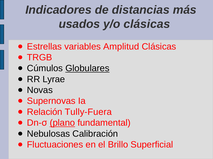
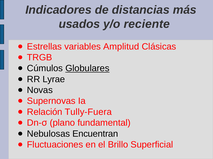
y/o clásicas: clásicas -> reciente (147, 24)
plano underline: present -> none (62, 123)
Calibración: Calibración -> Encuentran (95, 134)
